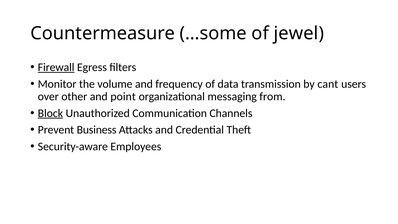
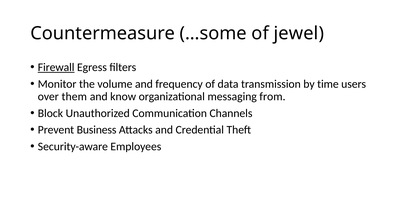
cant: cant -> time (328, 84)
other: other -> them (74, 96)
point: point -> know (123, 96)
Block underline: present -> none (50, 113)
